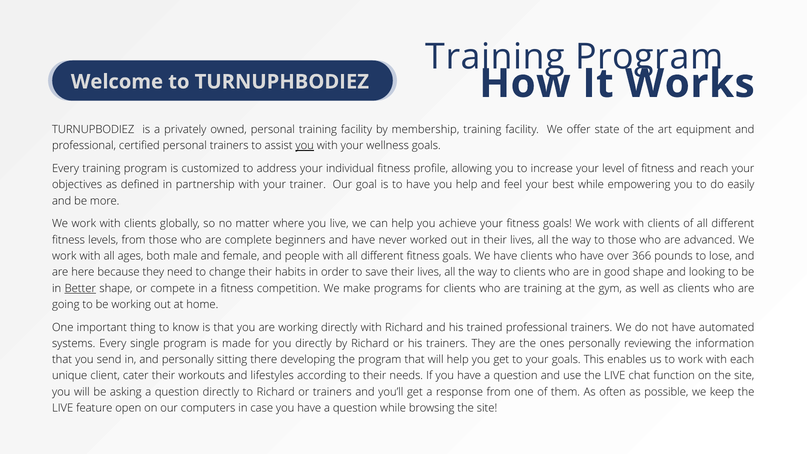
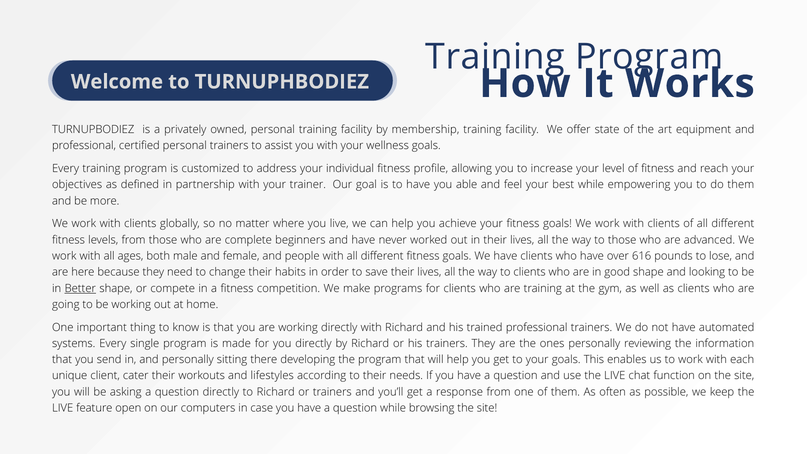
you underline: present -> none (305, 146)
you help: help -> able (467, 185)
do easily: easily -> them (741, 185)
366: 366 -> 616 (642, 256)
